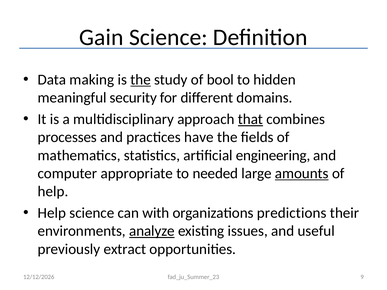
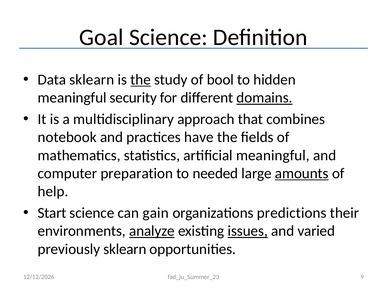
Gain: Gain -> Goal (101, 37)
Data making: making -> sklearn (92, 80)
domains underline: none -> present (264, 98)
that underline: present -> none (250, 119)
processes: processes -> notebook (67, 137)
artificial engineering: engineering -> meaningful (273, 155)
appropriate: appropriate -> preparation (137, 174)
Help: Help -> Start (52, 213)
with: with -> gain (156, 213)
issues underline: none -> present (248, 231)
useful: useful -> varied (316, 231)
previously extract: extract -> sklearn (125, 249)
